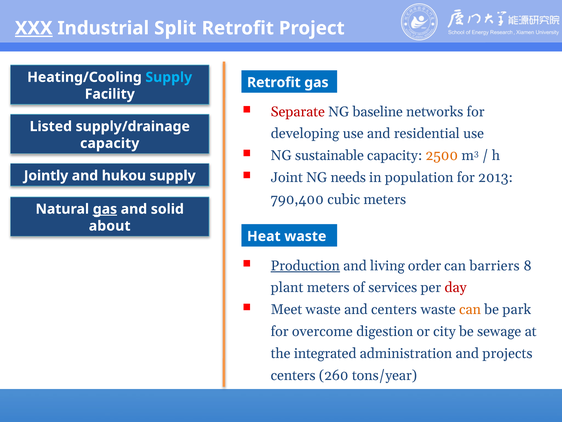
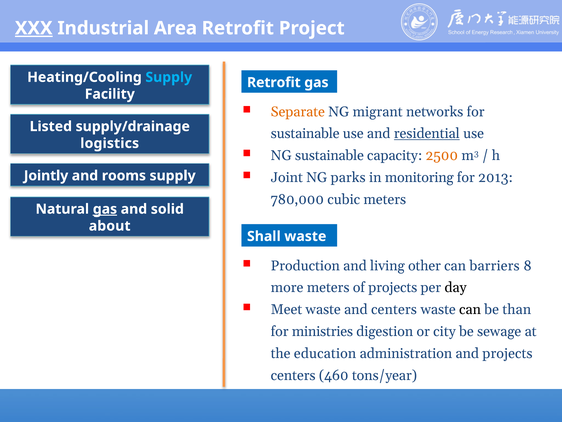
Split: Split -> Area (175, 28)
Separate colour: red -> orange (298, 112)
baseline: baseline -> migrant (378, 112)
developing: developing -> sustainable (305, 134)
residential underline: none -> present (427, 134)
capacity: capacity -> logistics (110, 143)
needs: needs -> parks (348, 177)
population: population -> monitoring (419, 177)
hukou: hukou -> rooms (124, 175)
790,400: 790,400 -> 780,000 (297, 199)
Heat: Heat -> Shall (264, 236)
Production underline: present -> none (305, 265)
order: order -> other (424, 265)
plant: plant -> more (287, 287)
of services: services -> projects (393, 287)
day colour: red -> black (456, 287)
can colour: orange -> black (470, 309)
park: park -> than (517, 309)
overcome: overcome -> ministries (322, 331)
integrated: integrated -> education (325, 353)
260: 260 -> 460 (334, 375)
